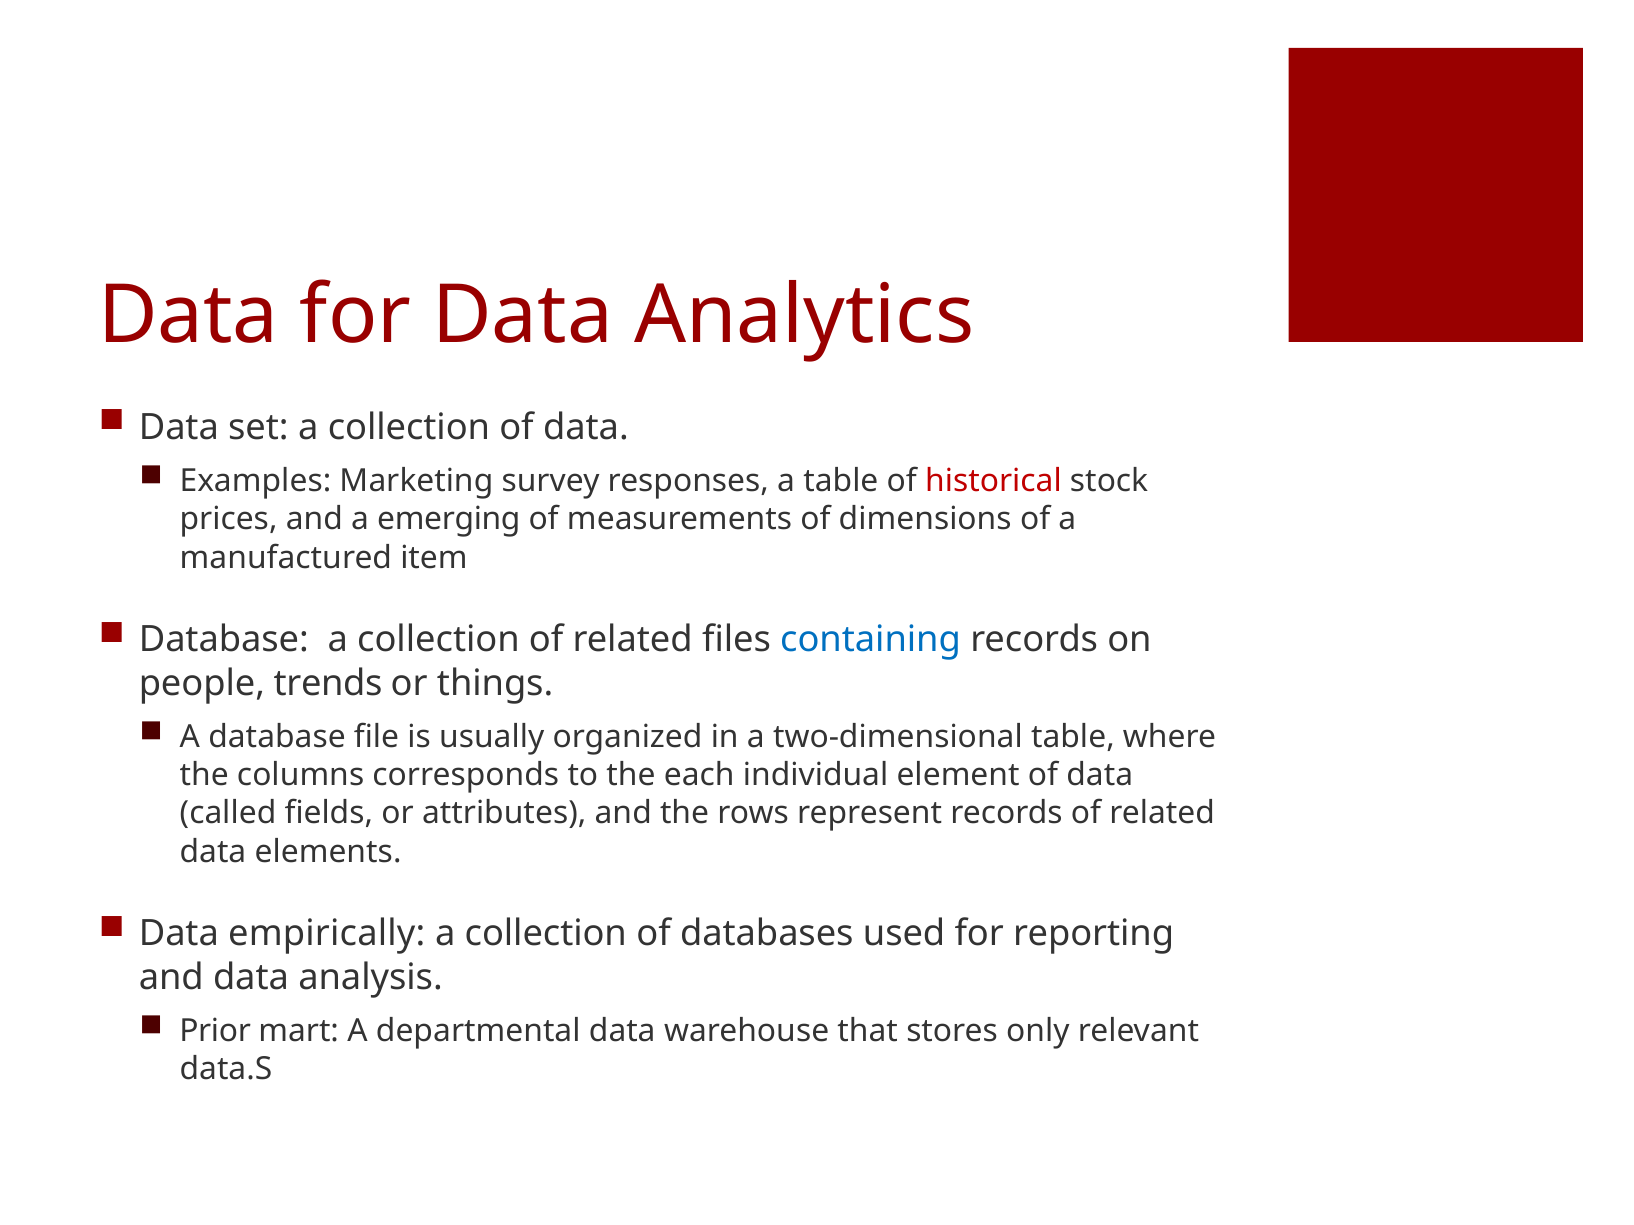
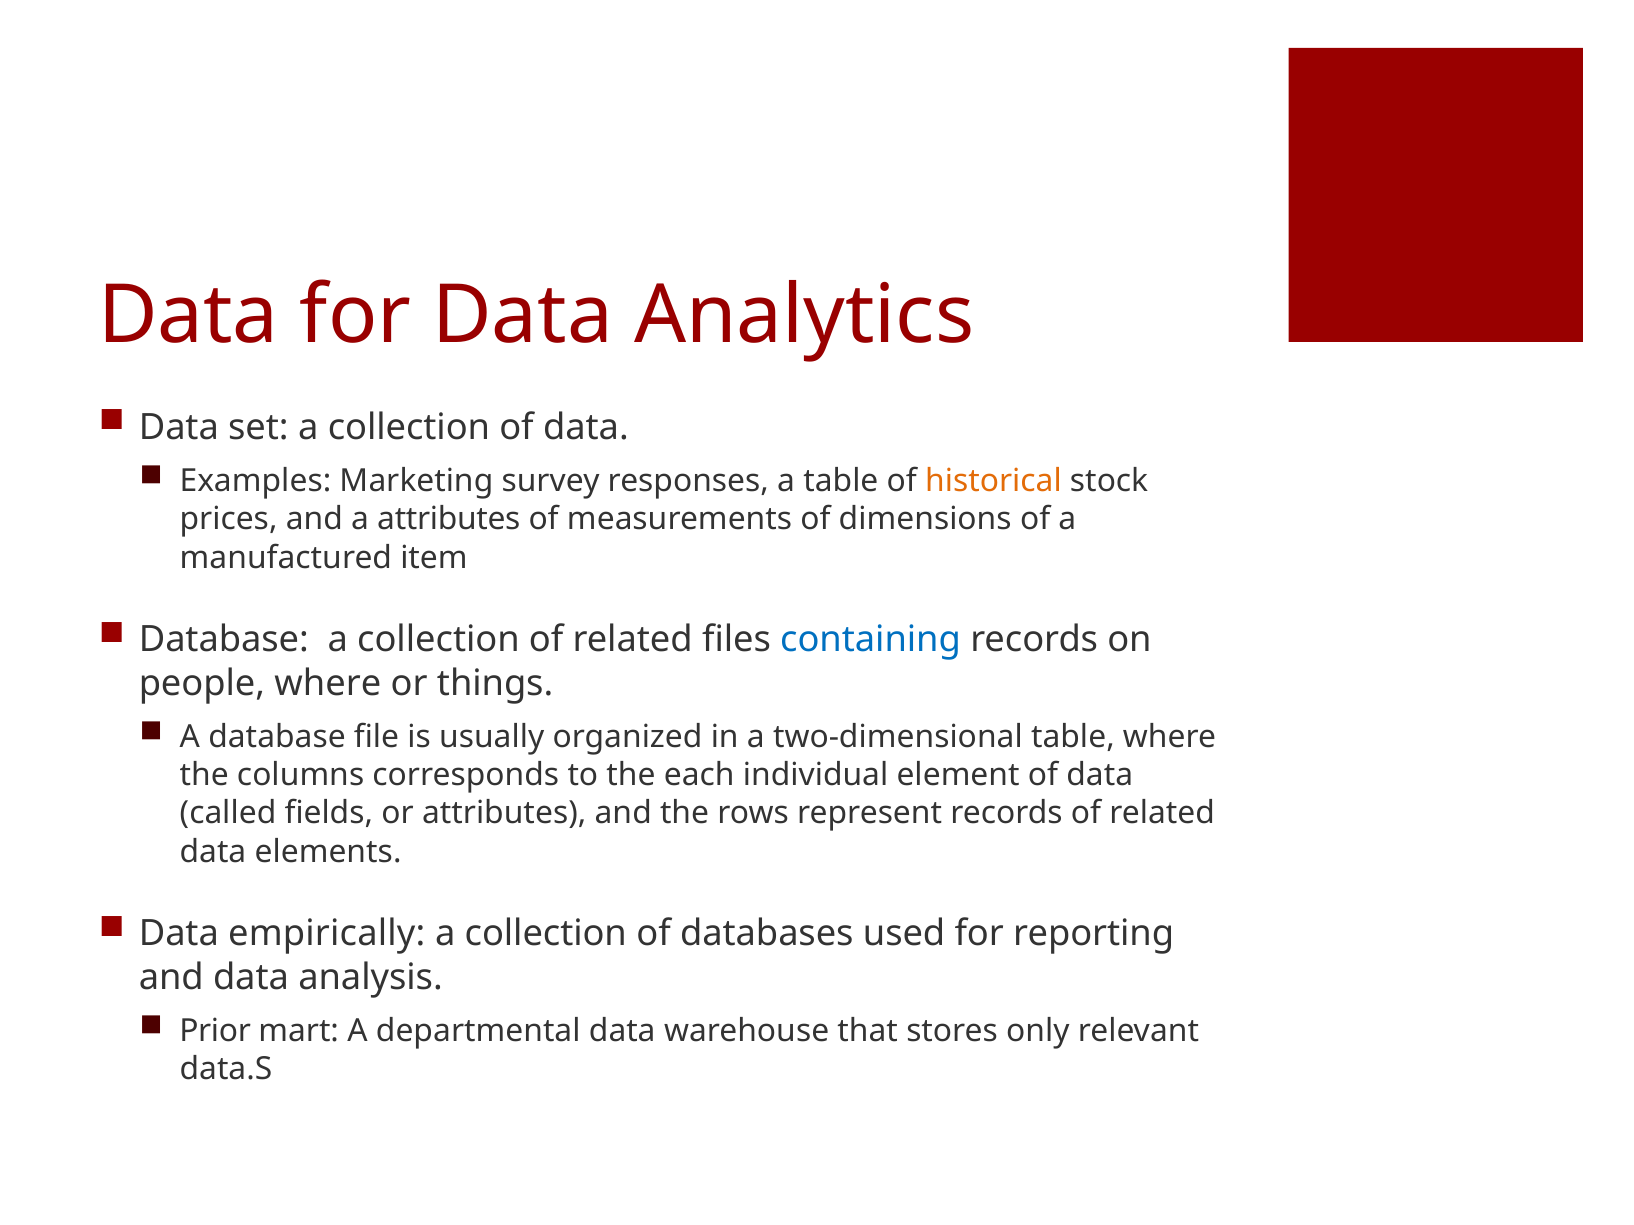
historical colour: red -> orange (993, 482)
a emerging: emerging -> attributes (449, 520)
people trends: trends -> where (328, 683)
